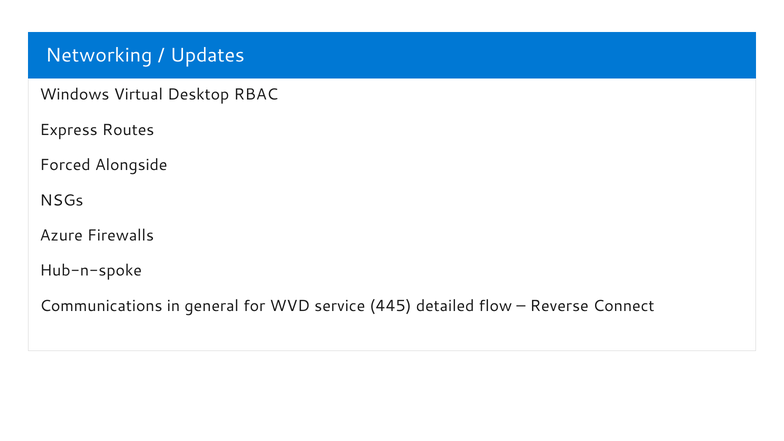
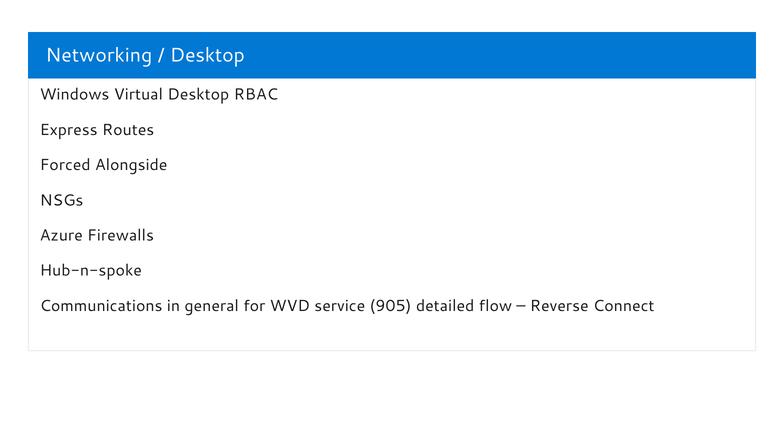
Updates: Updates -> Desktop (207, 55)
445: 445 -> 905 (391, 306)
